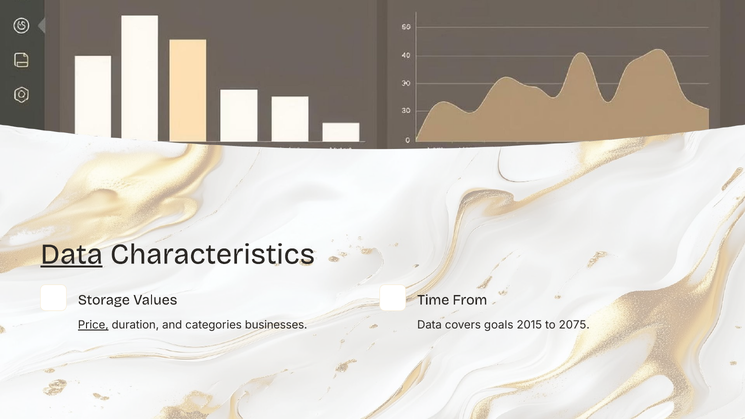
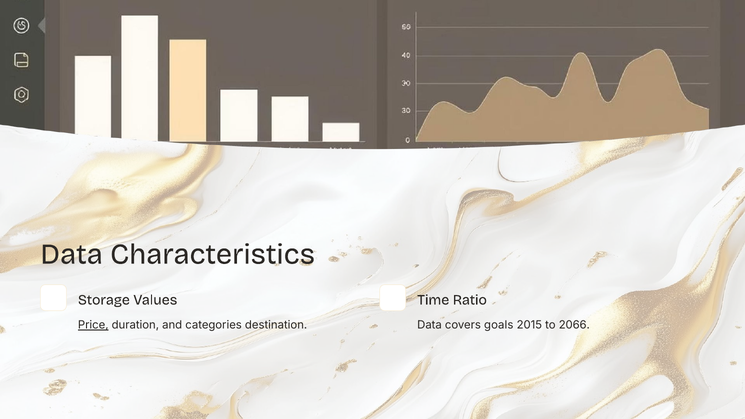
Data underline: present -> none (72, 254)
From: From -> Ratio (470, 300)
businesses: businesses -> destination (276, 325)
2075: 2075 -> 2066 (574, 325)
